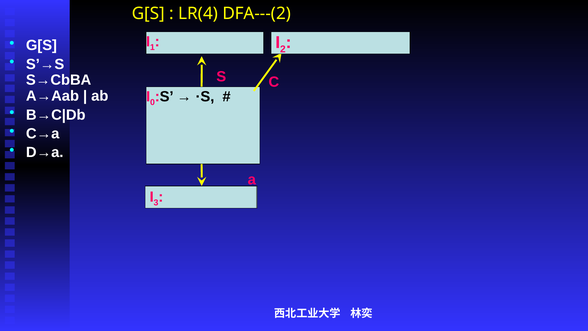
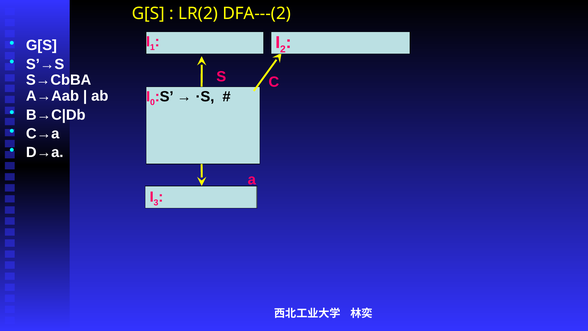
LR(4: LR(4 -> LR(2 (198, 14)
